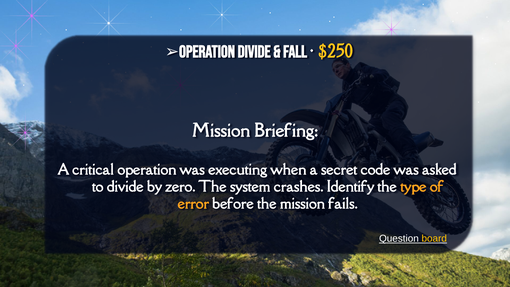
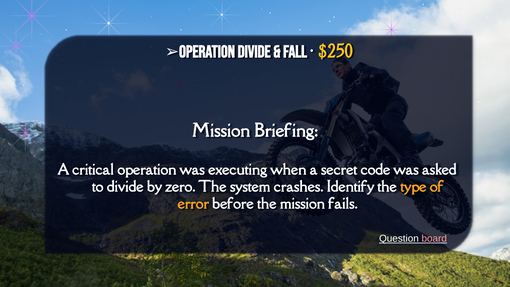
board colour: yellow -> pink (434, 239)
